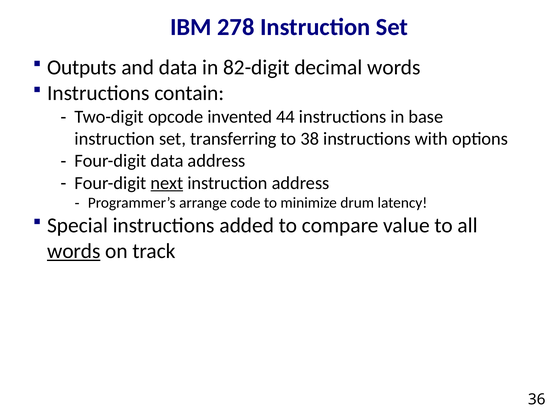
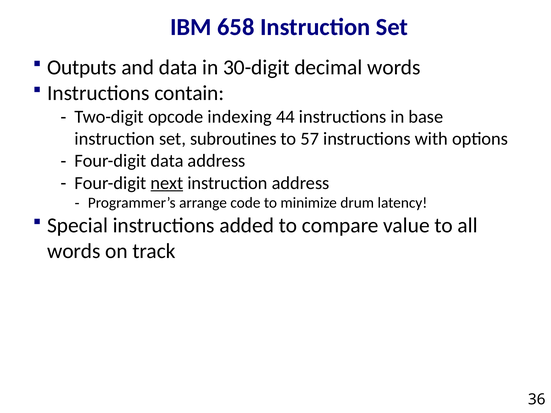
278: 278 -> 658 (236, 27)
82-digit: 82-digit -> 30-digit (256, 68)
invented: invented -> indexing (240, 117)
transferring: transferring -> subroutines (233, 139)
38: 38 -> 57 (310, 139)
words underline: present -> none (74, 251)
